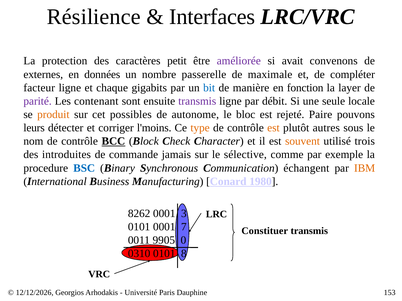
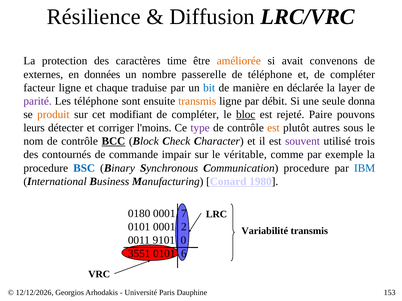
Interfaces: Interfaces -> Diffusion (212, 17)
petit: petit -> time (177, 61)
améliorée colour: purple -> orange (239, 61)
de maximale: maximale -> téléphone (270, 74)
gigabits: gigabits -> traduise (149, 88)
fonction: fonction -> déclarée (305, 88)
Les contenant: contenant -> téléphone (96, 101)
transmis colour: purple -> orange (197, 101)
locale: locale -> donna (362, 101)
possibles: possibles -> modifiant (131, 115)
autonome: autonome -> compléter (195, 115)
bloc underline: none -> present (246, 115)
type colour: orange -> purple (200, 128)
souvent colour: orange -> purple (302, 141)
introduites: introduites -> contournés (67, 155)
jamais: jamais -> impair (176, 155)
sélective: sélective -> véritable (245, 155)
Communication échangent: échangent -> procedure (306, 168)
IBM colour: orange -> blue (365, 168)
8262: 8262 -> 0180 (139, 214)
3: 3 -> 7 (184, 214)
7: 7 -> 2 (184, 227)
Constituer: Constituer -> Variabilité (265, 231)
9905: 9905 -> 9101 (164, 241)
0310: 0310 -> 3551 (139, 254)
8: 8 -> 6 (184, 254)
